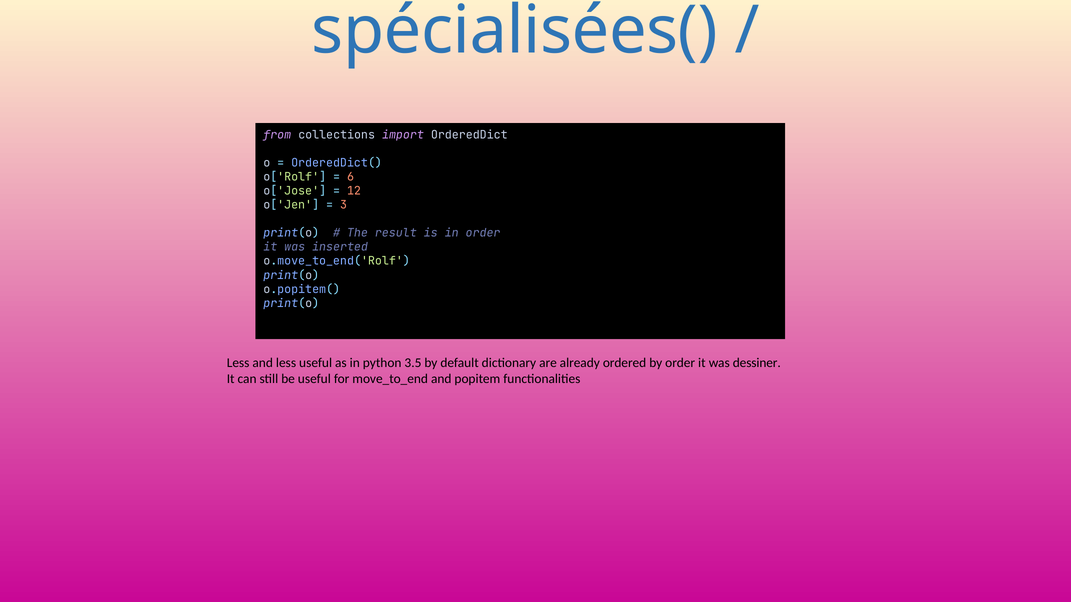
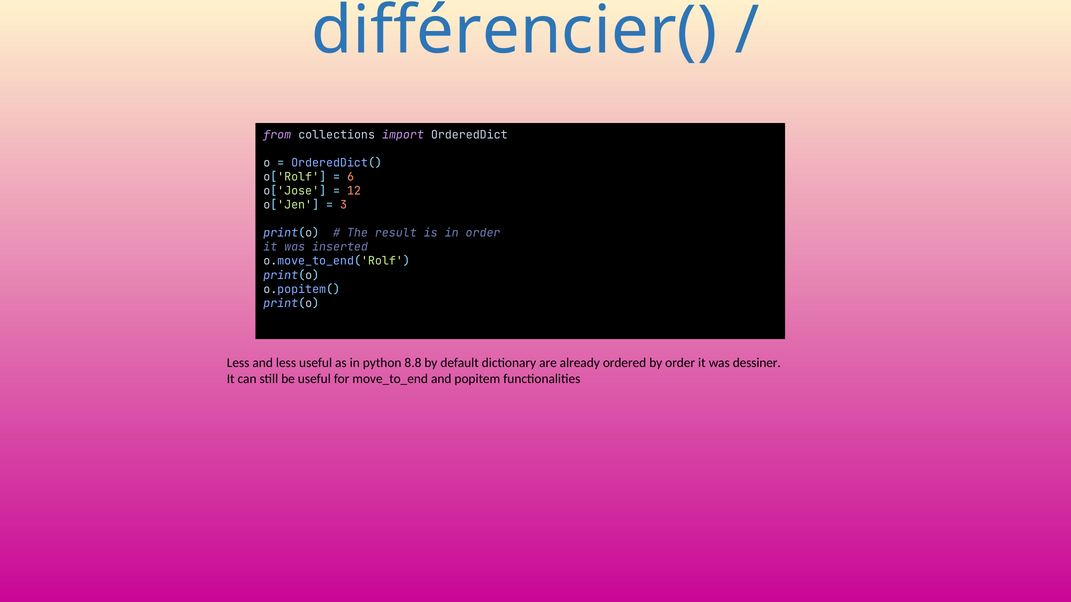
spécialisées(: spécialisées( -> différencier( (514, 31)
3.5: 3.5 -> 8.8 (413, 363)
